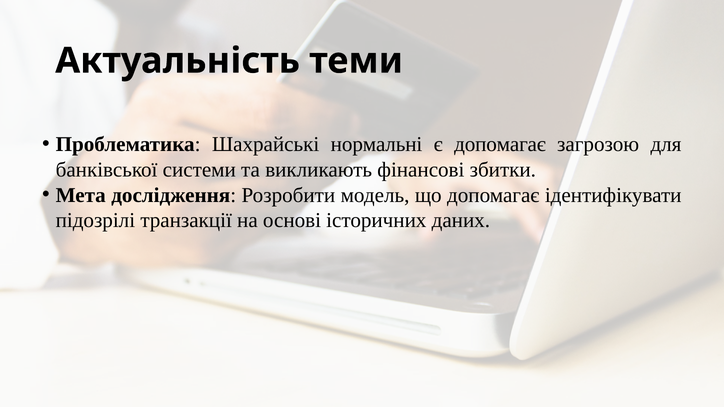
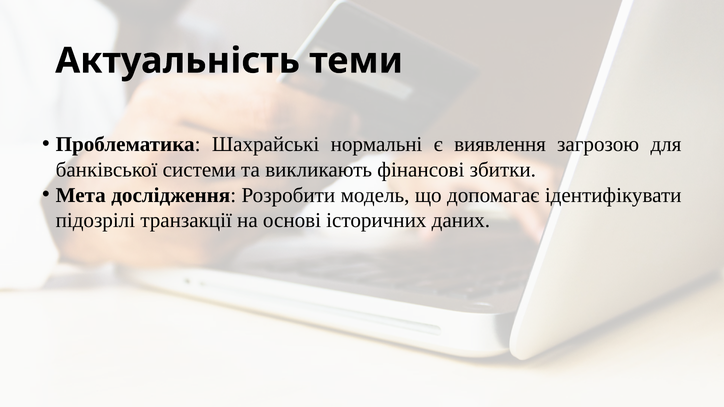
є допомагає: допомагає -> виявлення (500, 144)
